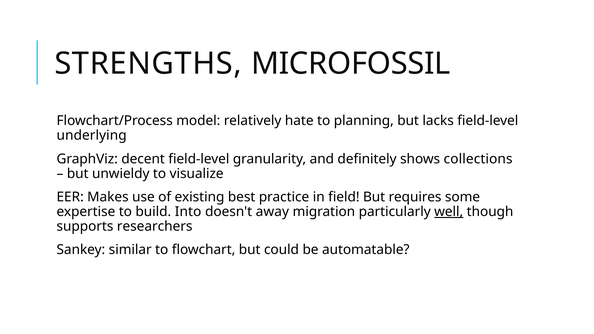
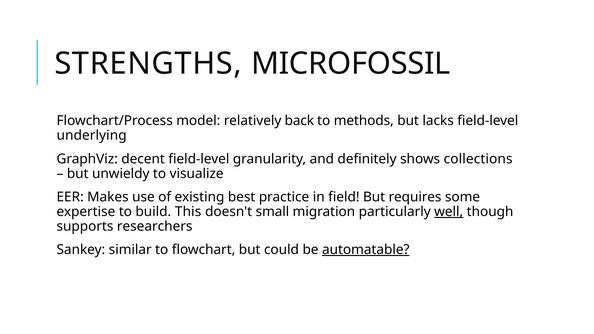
hate: hate -> back (299, 121)
planning: planning -> methods (364, 121)
Into: Into -> This (188, 212)
away: away -> small (272, 212)
automatable underline: none -> present (366, 250)
